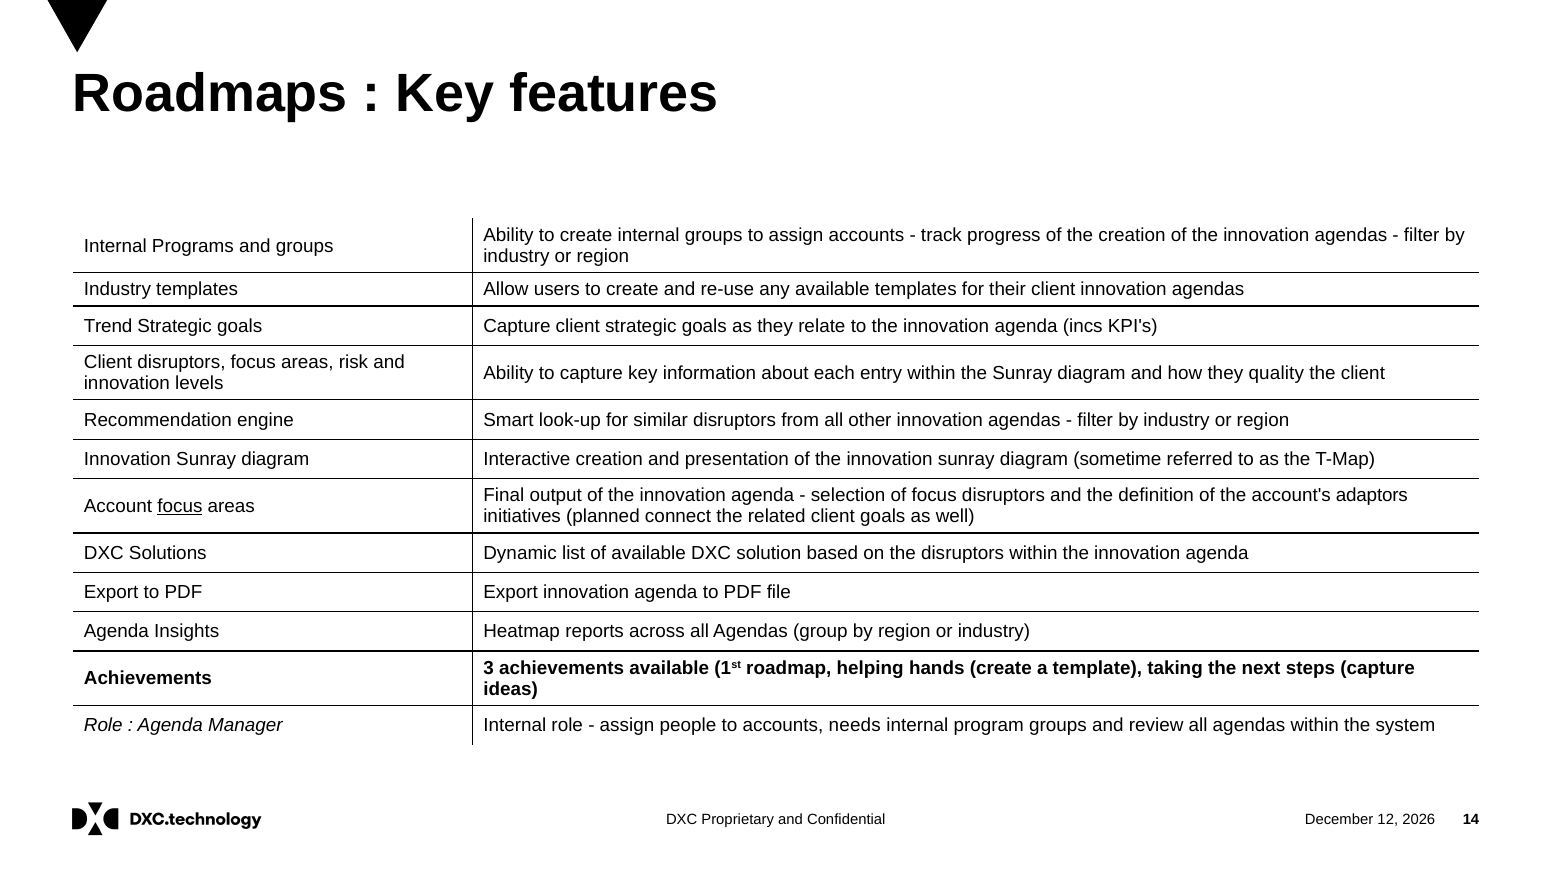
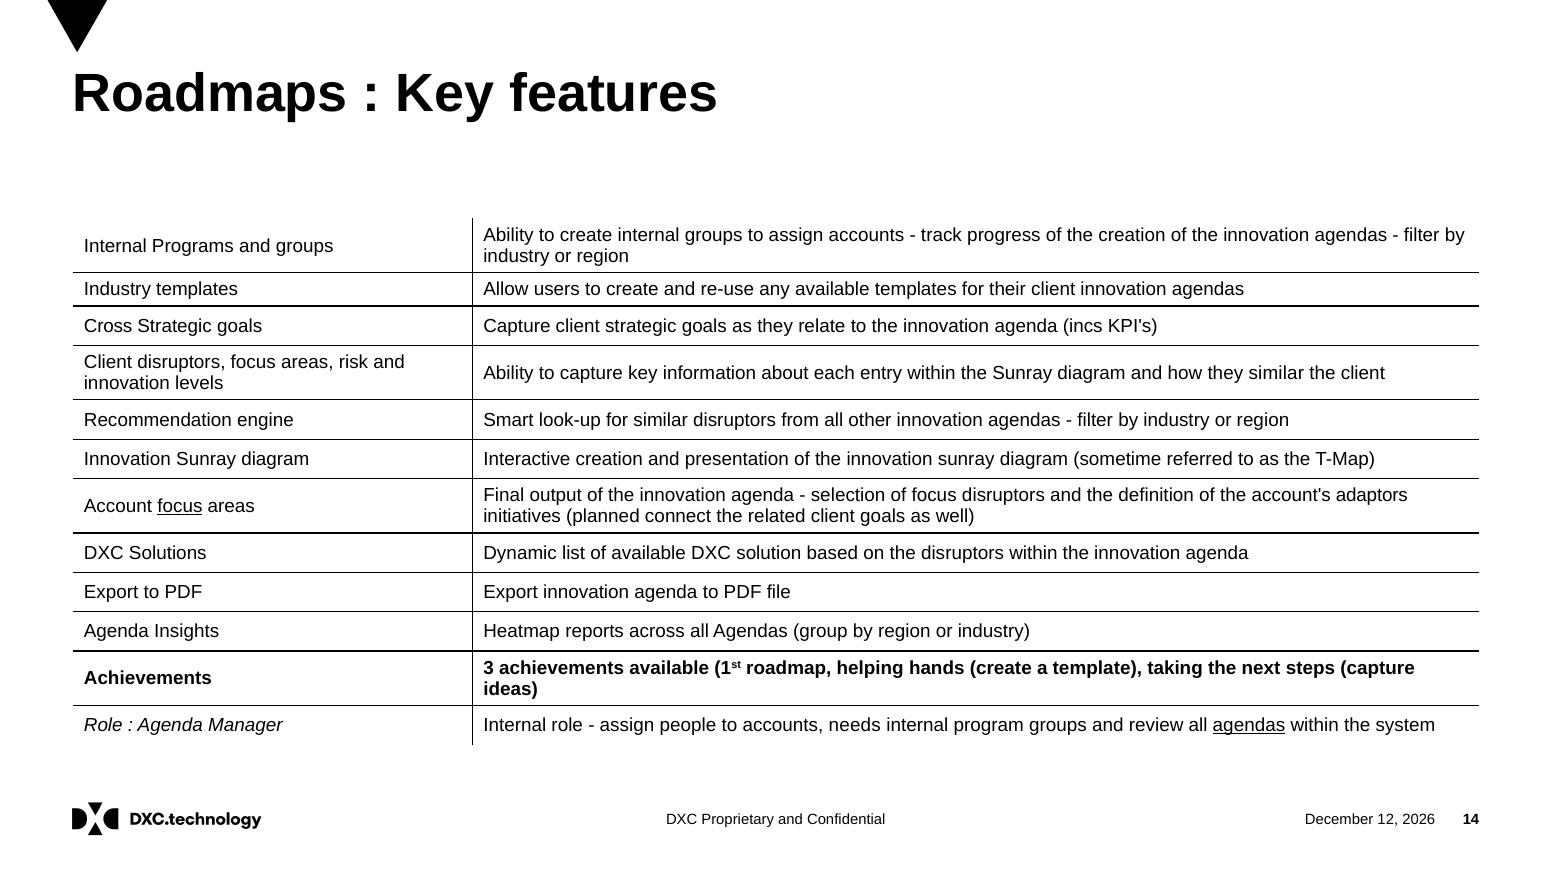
Trend: Trend -> Cross (108, 326)
they quality: quality -> similar (1276, 373)
agendas underline: none -> present (1249, 726)
